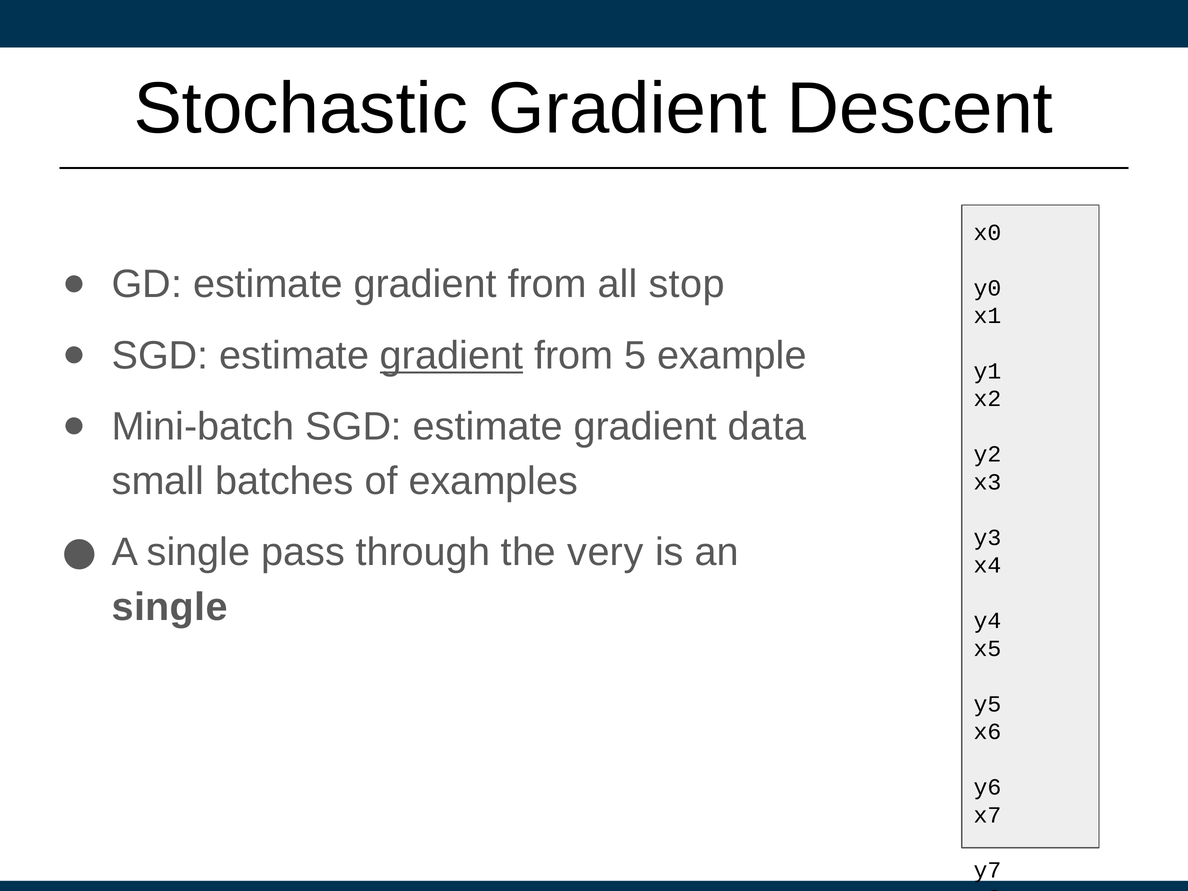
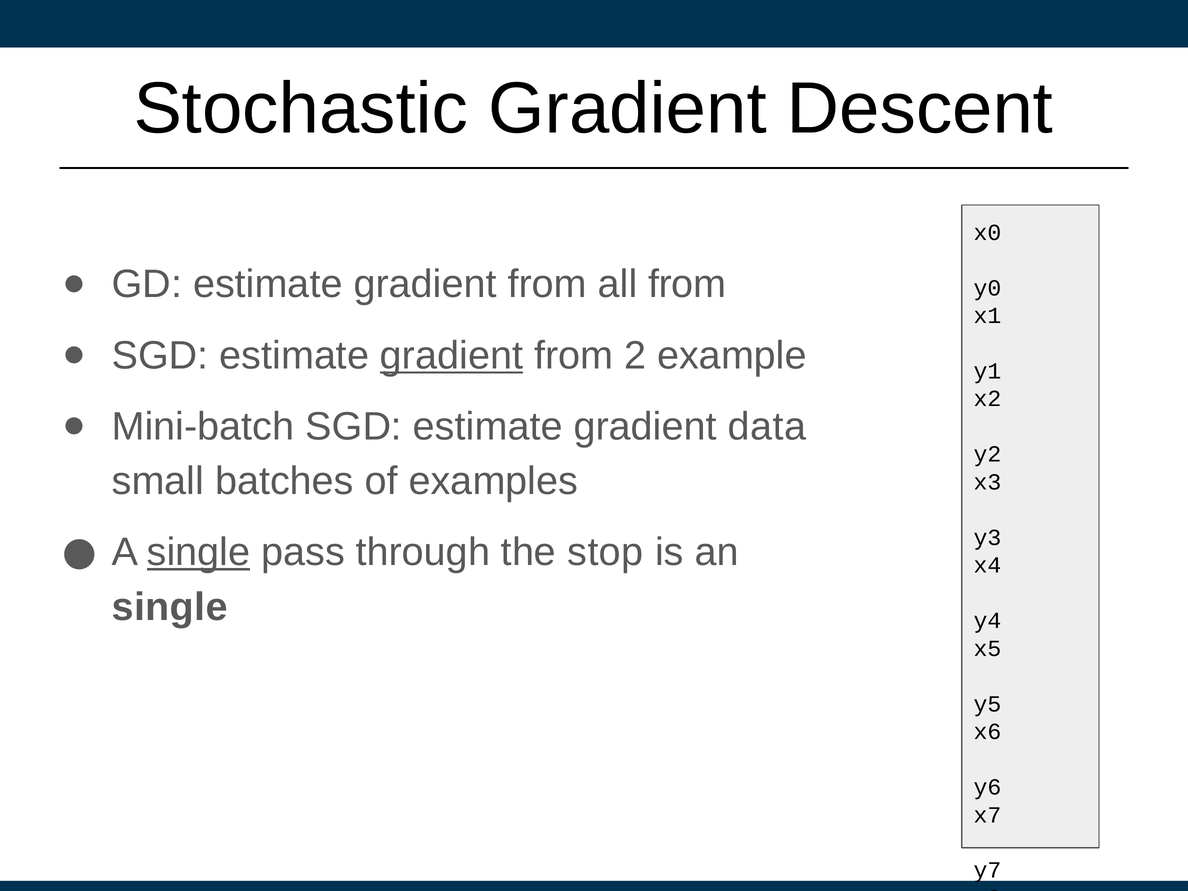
all stop: stop -> from (687, 284)
5: 5 -> 2 (635, 355)
single underline: none -> present (198, 552)
very: very -> stop (605, 552)
